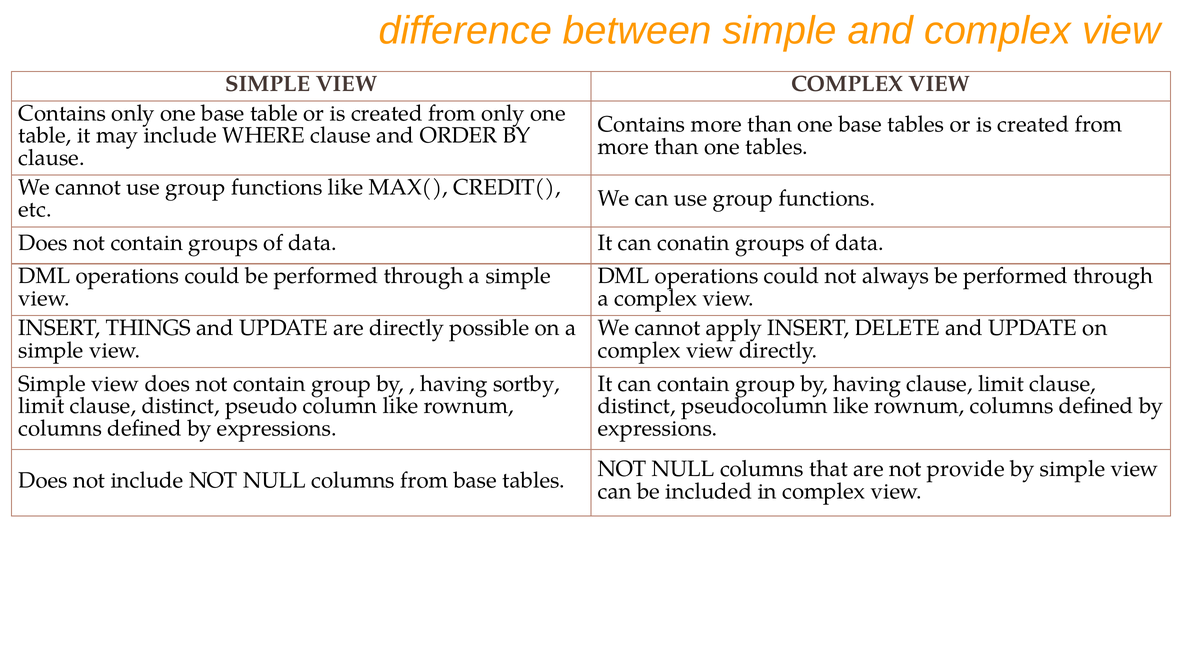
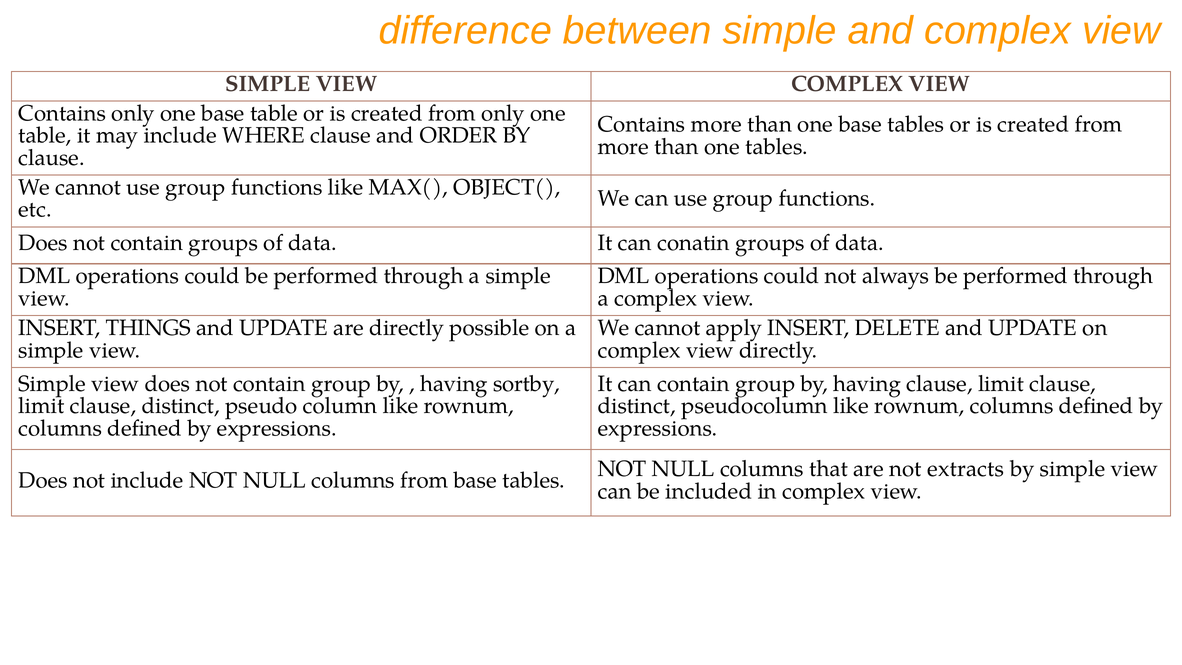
CREDIT(: CREDIT( -> OBJECT( (507, 187)
provide: provide -> extracts (966, 469)
